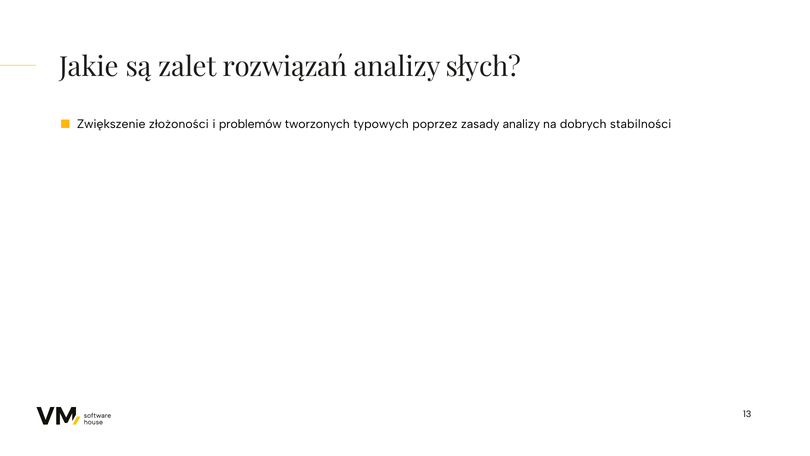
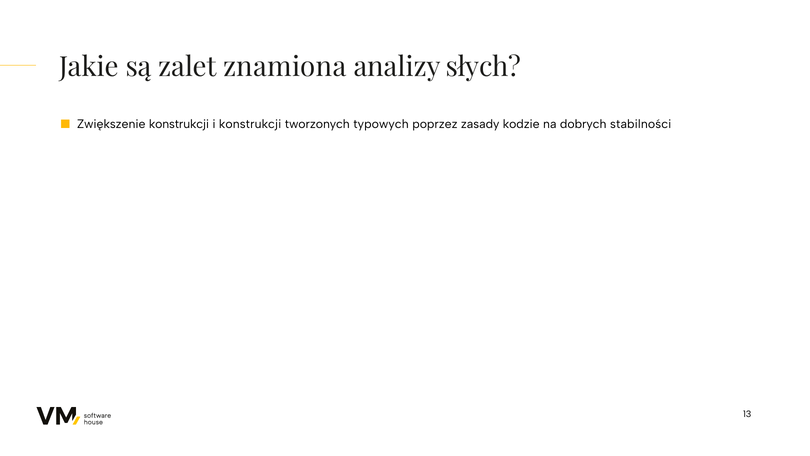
rozwiązań: rozwiązań -> znamiona (285, 67)
Zwiększenie złożoności: złożoności -> konstrukcji (179, 124)
i problemów: problemów -> konstrukcji (250, 124)
zasady analizy: analizy -> kodzie (521, 124)
